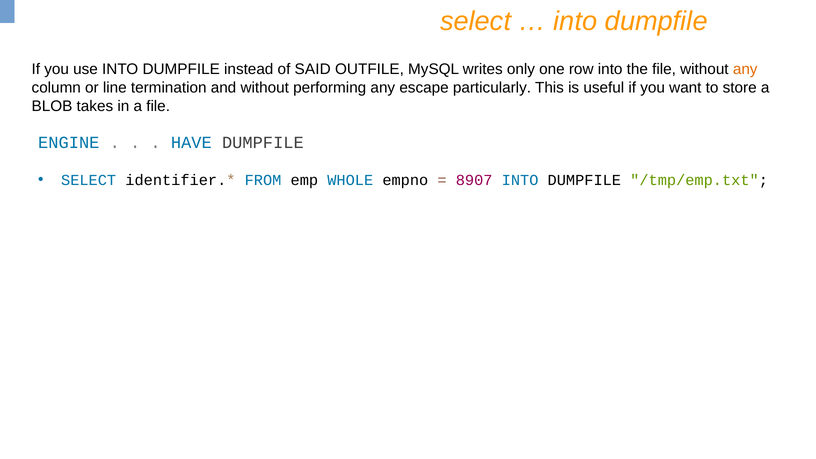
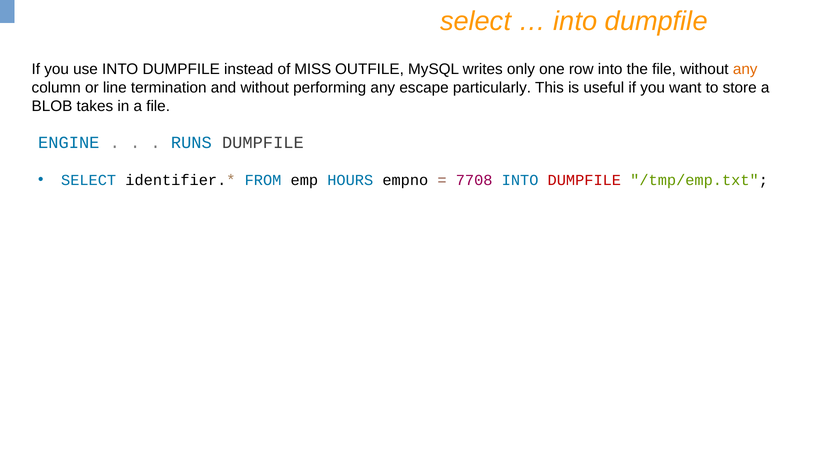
SAID: SAID -> MISS (313, 69)
HAVE: HAVE -> RUNS (191, 143)
WHOLE: WHOLE -> HOURS (350, 180)
8907: 8907 -> 7708 (474, 180)
DUMPFILE colour: black -> red (584, 180)
